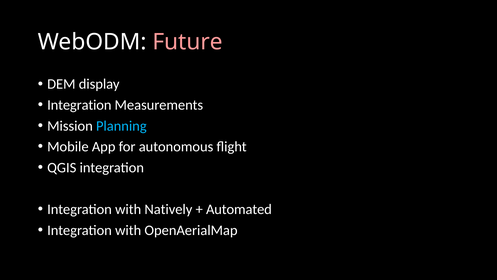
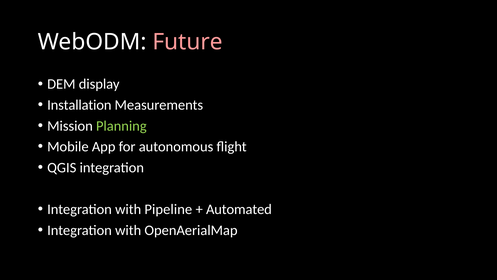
Integration: Integration -> Installation (79, 105)
Planning colour: light blue -> light green (121, 126)
Natively: Natively -> Pipeline (168, 209)
